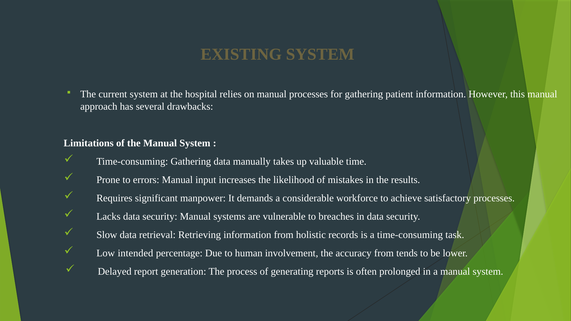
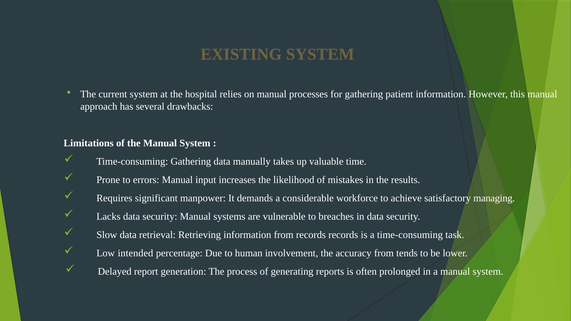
satisfactory processes: processes -> managing (494, 198)
from holistic: holistic -> records (311, 235)
